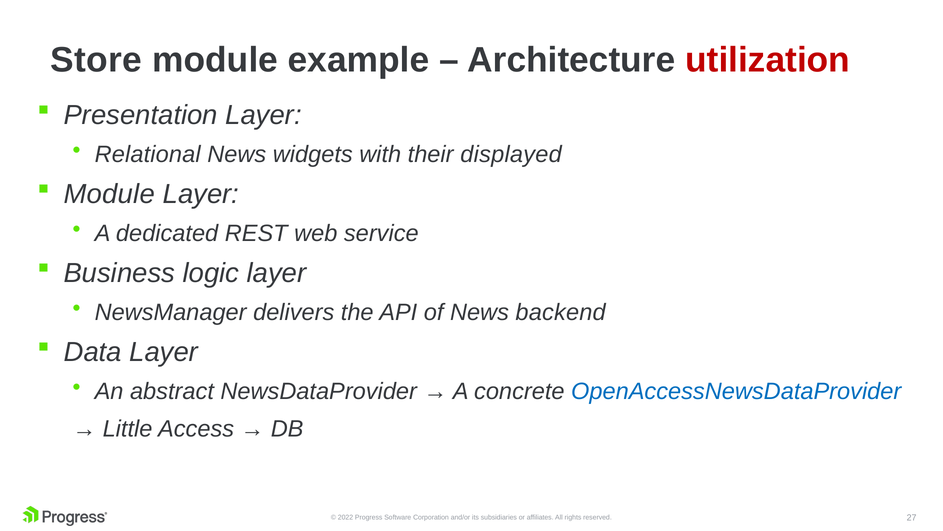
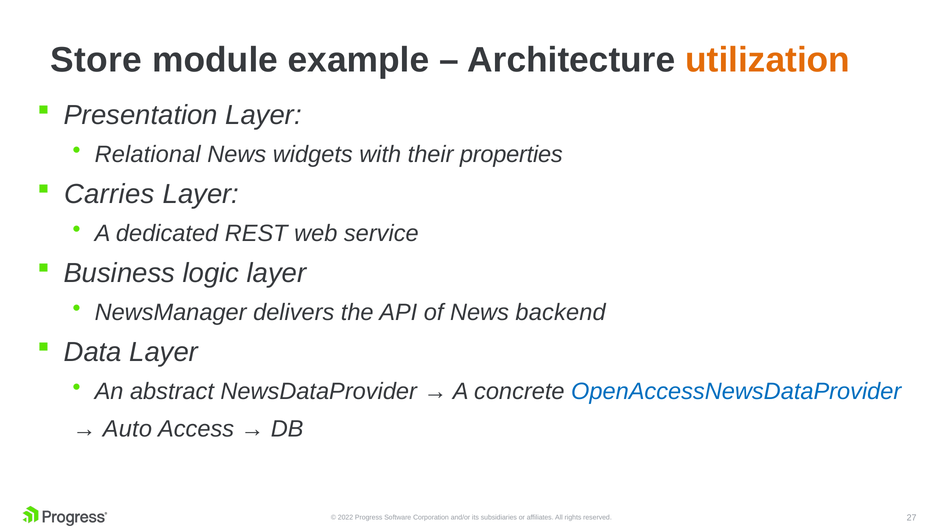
utilization colour: red -> orange (768, 60)
displayed: displayed -> properties (511, 154)
Module: Module -> Carries (109, 194)
Little: Little -> Auto (127, 428)
